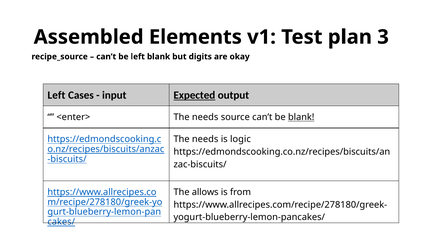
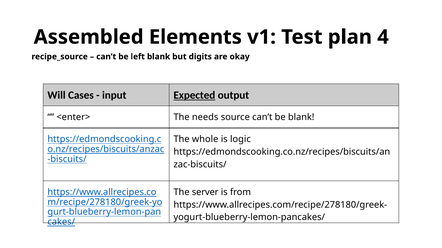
3: 3 -> 4 (383, 37)
Left: Left -> Will (57, 95)
blank underline: present -> none (301, 117)
needs: needs -> whole (205, 140)
allows: allows -> server (205, 193)
